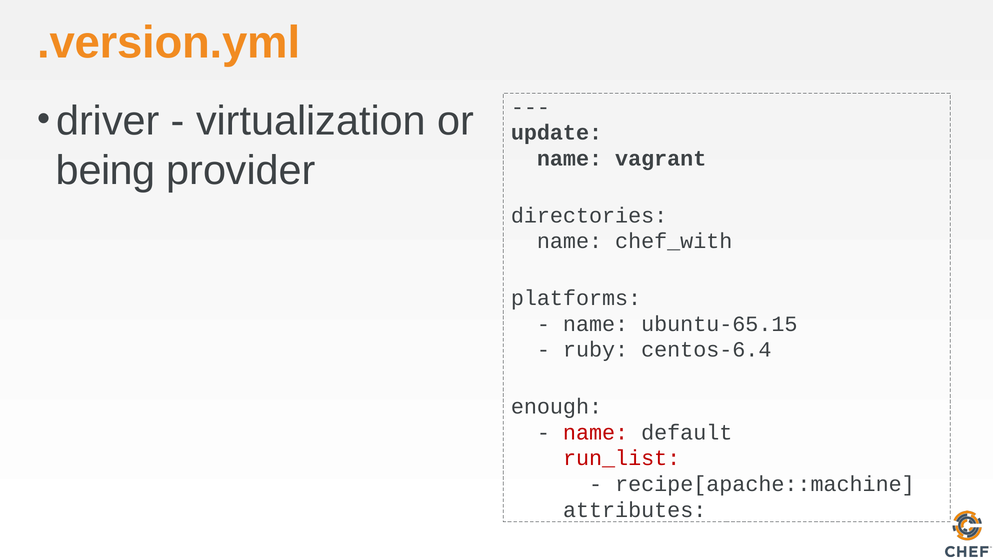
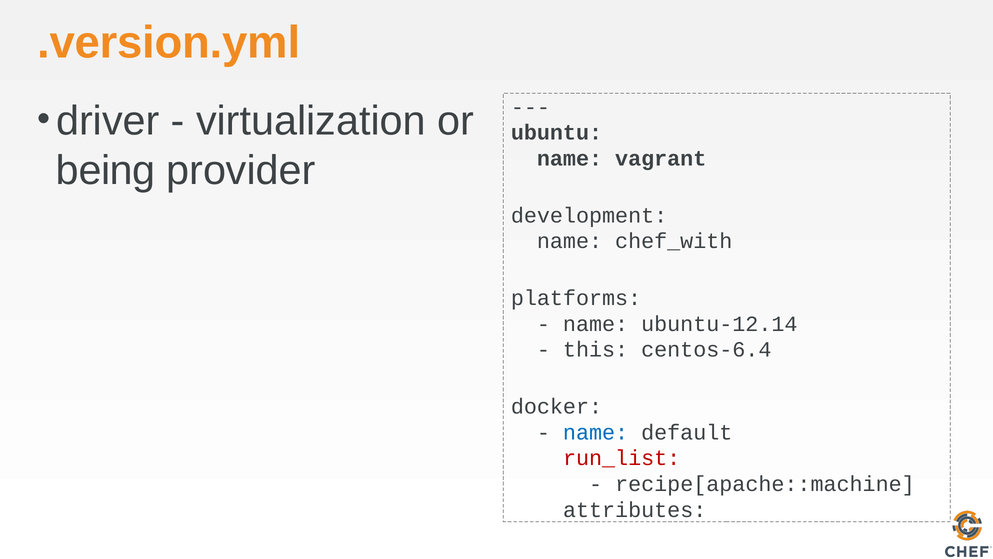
update: update -> ubuntu (556, 133)
directories: directories -> development (589, 215)
ubuntu-65.15: ubuntu-65.15 -> ubuntu-12.14 (719, 324)
ruby: ruby -> this (596, 349)
enough: enough -> docker (556, 406)
name colour: red -> blue (596, 432)
